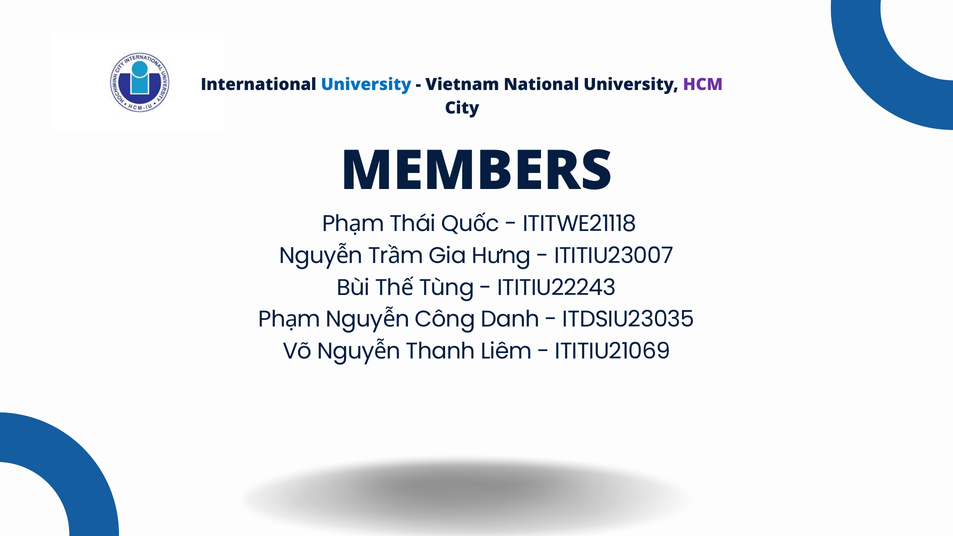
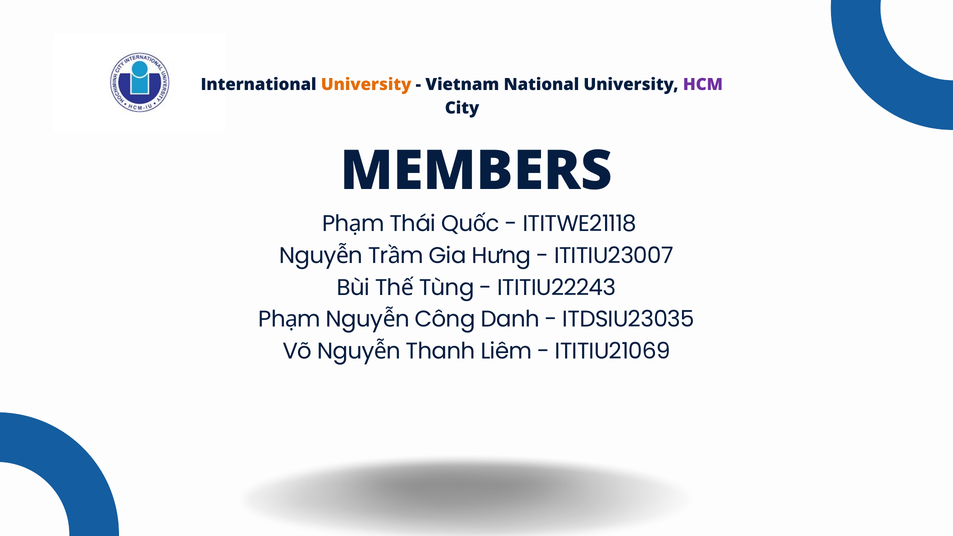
University colour: blue -> orange (366, 85)
